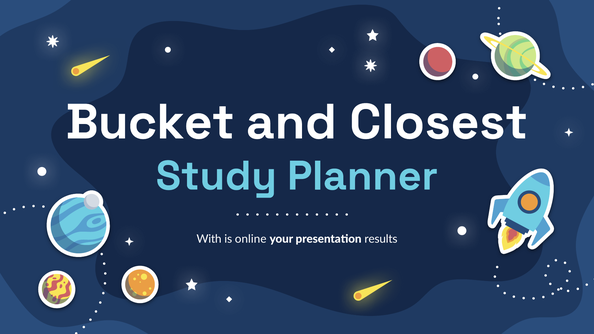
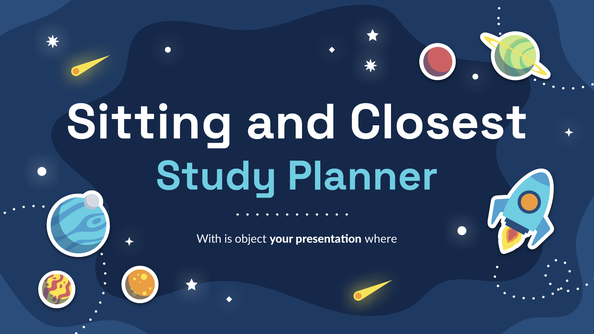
Bucket: Bucket -> Sitting (150, 122)
online: online -> object (251, 239)
results: results -> where (381, 239)
